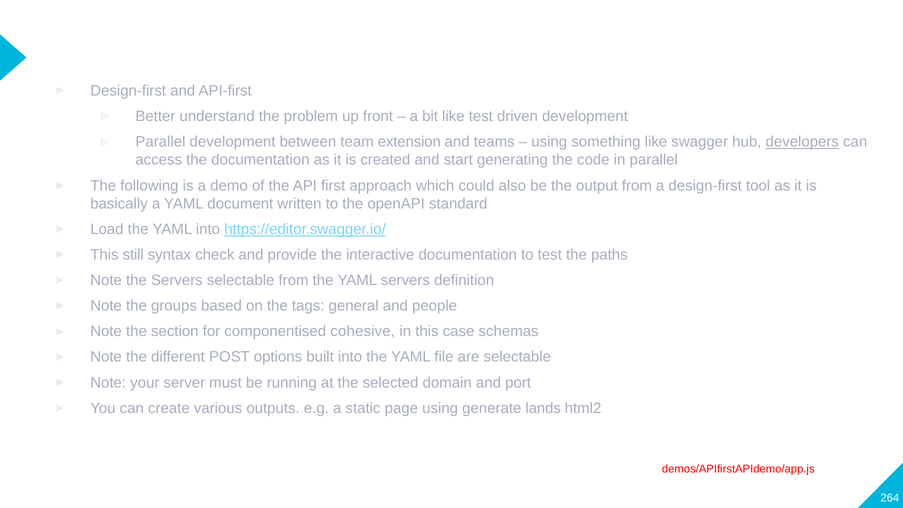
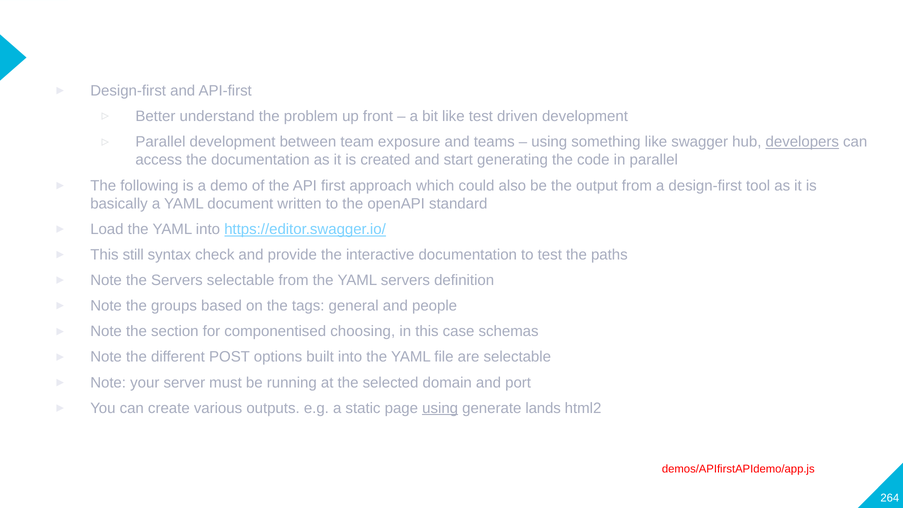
extension: extension -> exposure (409, 142)
cohesive: cohesive -> choosing (363, 331)
using underline: none -> present (440, 408)
